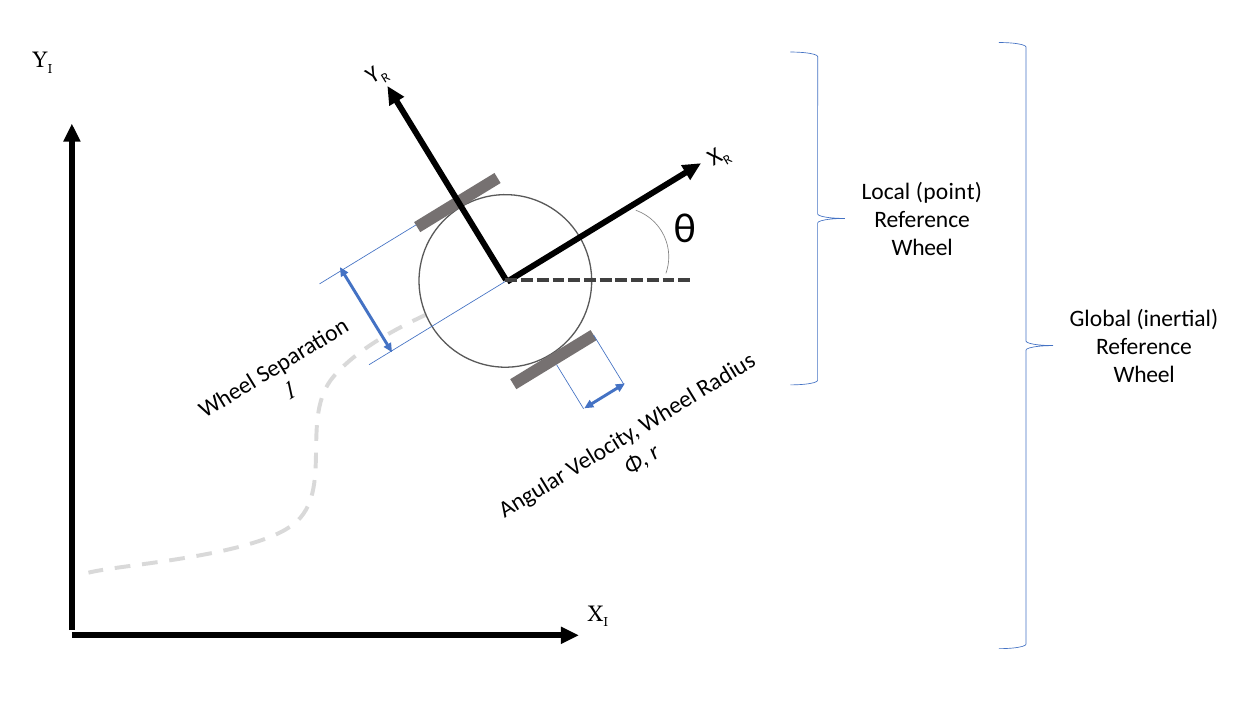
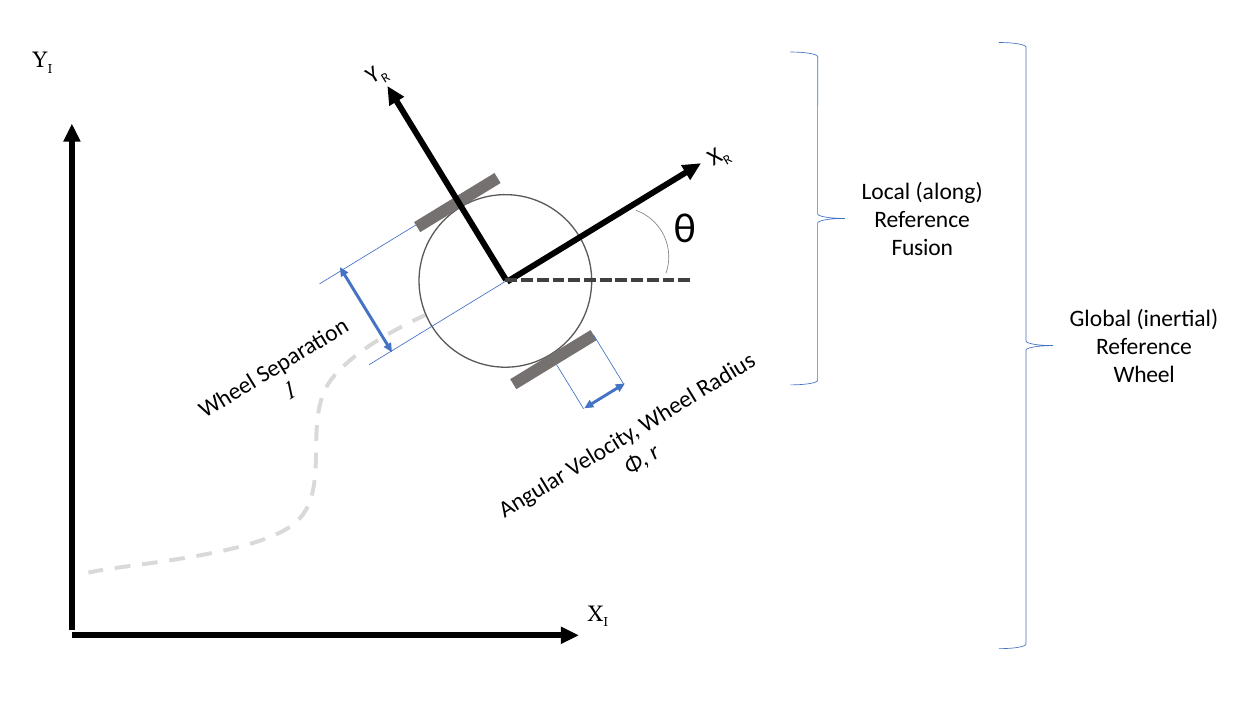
point: point -> along (949, 191)
Wheel: Wheel -> Fusion (922, 248)
